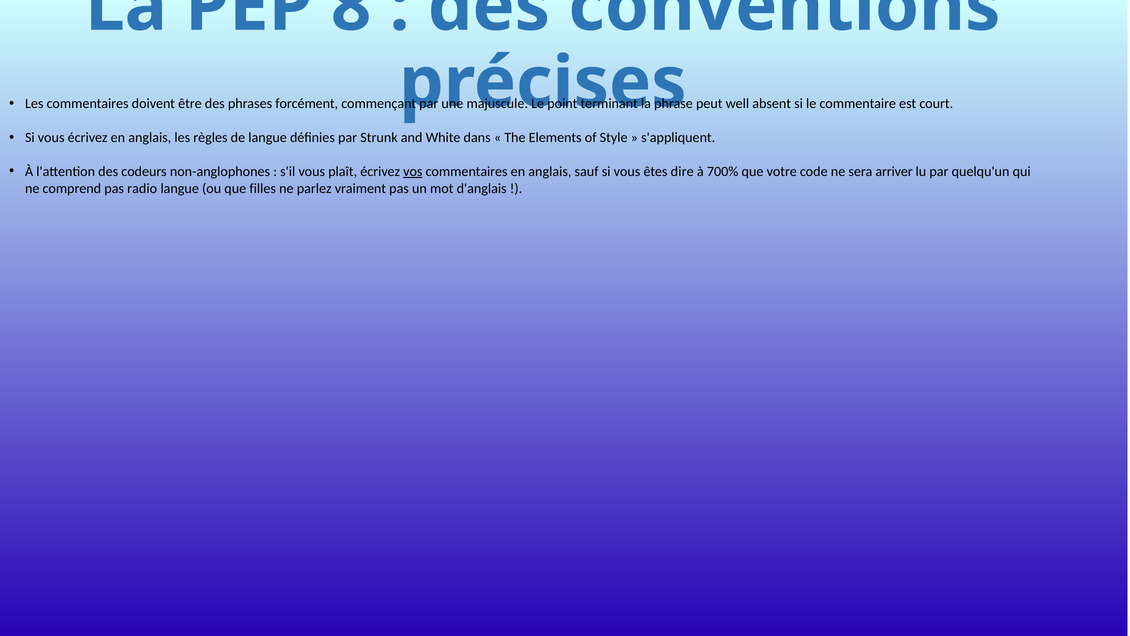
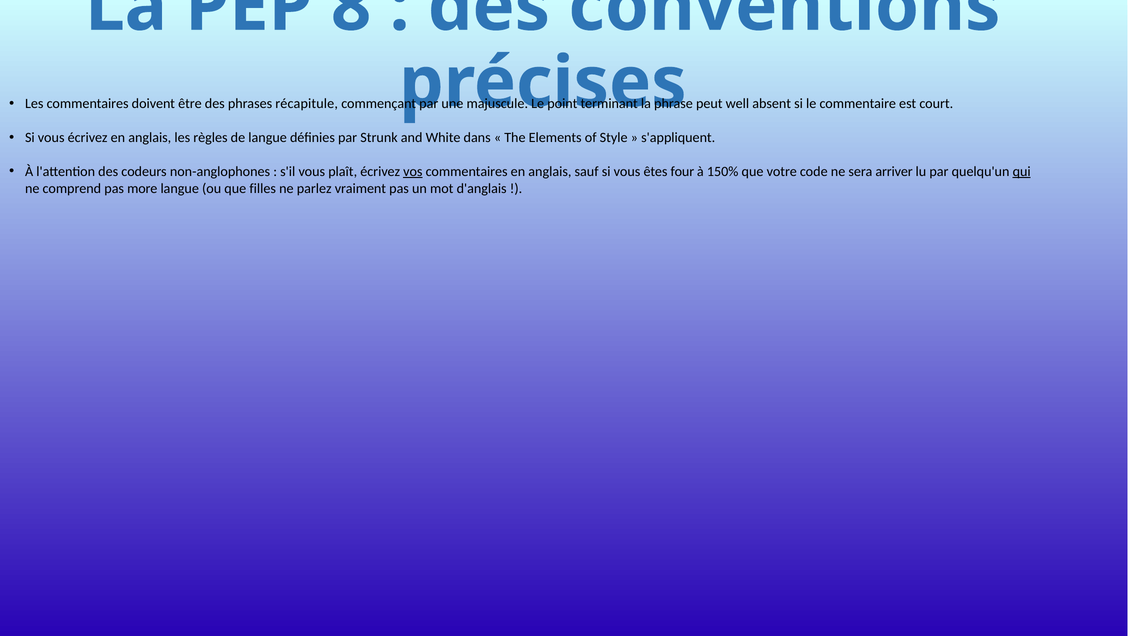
forcément: forcément -> récapitule (307, 104)
dire: dire -> four (682, 171)
700%: 700% -> 150% (723, 171)
qui underline: none -> present (1022, 171)
radio: radio -> more (142, 188)
